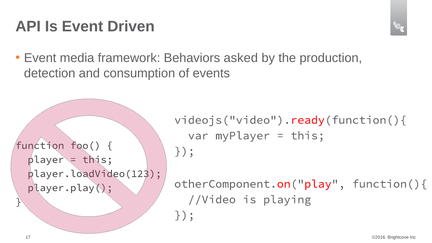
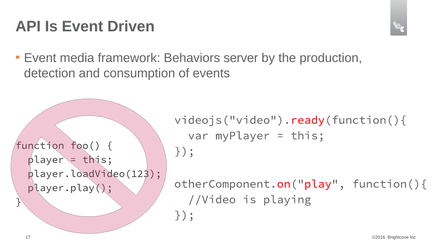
asked: asked -> server (241, 58)
